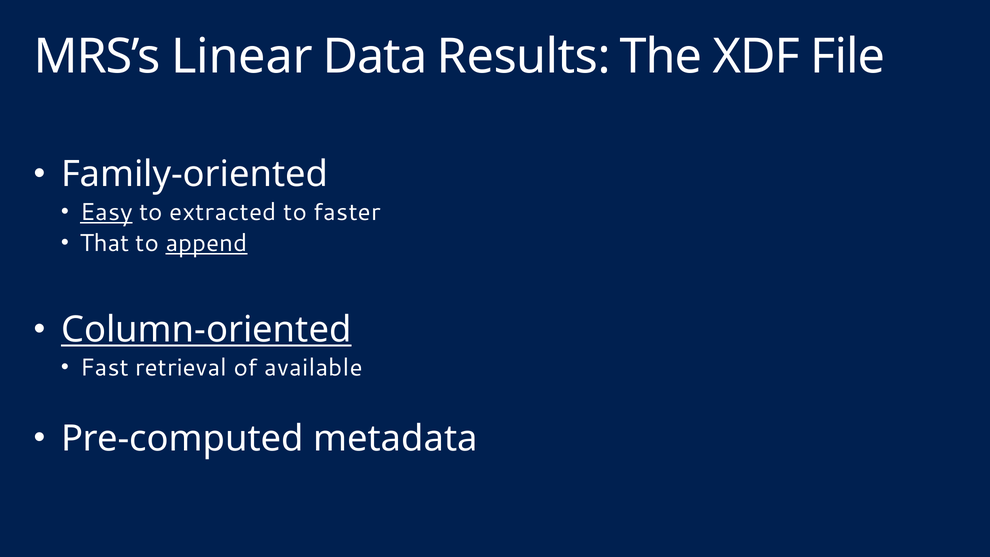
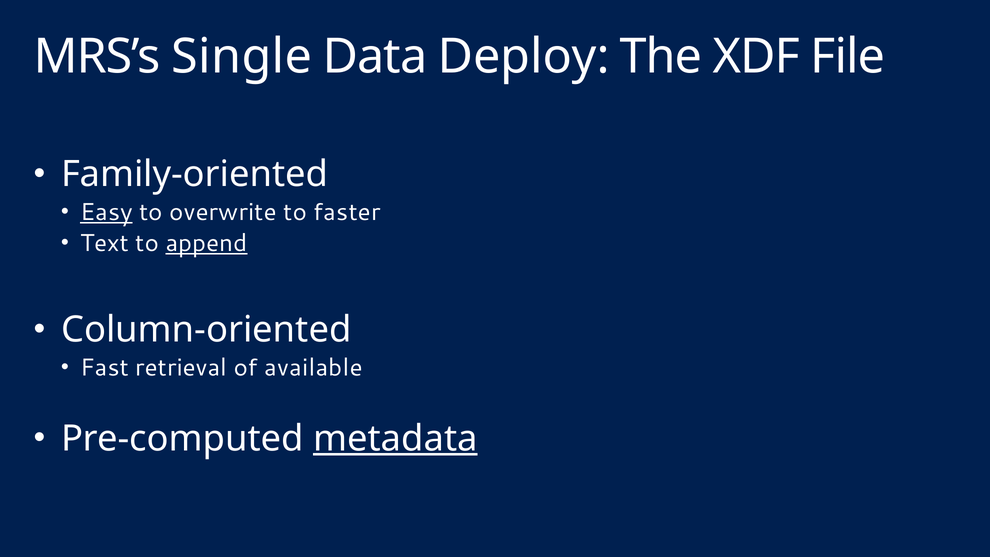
Linear: Linear -> Single (242, 57)
Results: Results -> Deploy (524, 57)
extracted: extracted -> overwrite (223, 212)
That: That -> Text (105, 243)
Column-oriented underline: present -> none (206, 330)
metadata underline: none -> present (395, 438)
